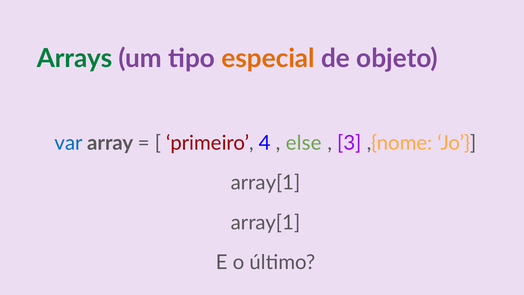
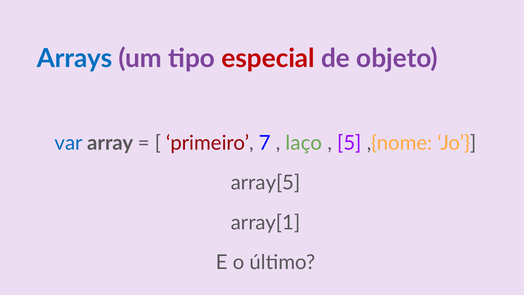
Arrays colour: green -> blue (75, 58)
especial colour: orange -> red (268, 58)
4: 4 -> 7 (265, 143)
else: else -> laço (304, 143)
3: 3 -> 5 (349, 143)
array[1: array[1 -> array[5 (266, 183)
